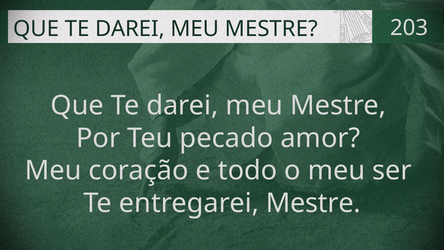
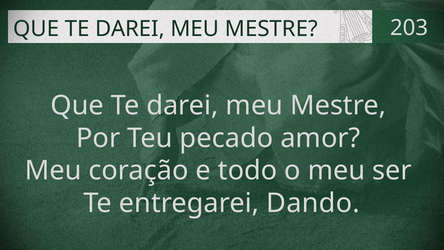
entregarei Mestre: Mestre -> Dando (313, 203)
